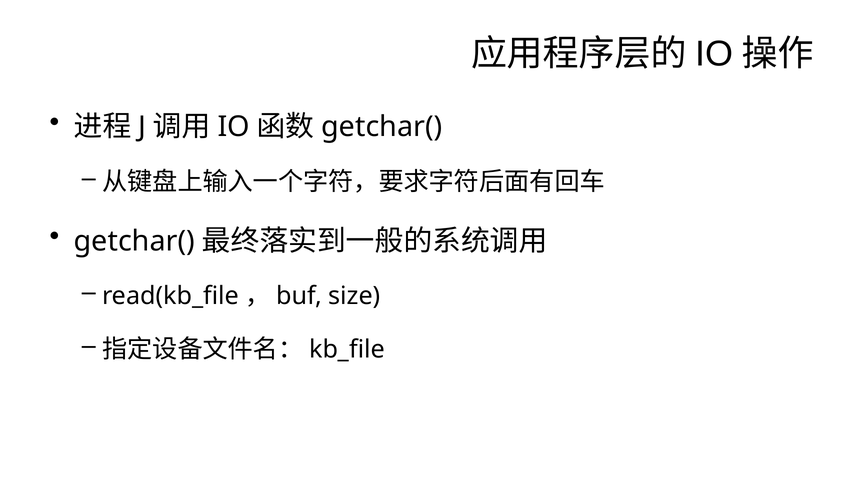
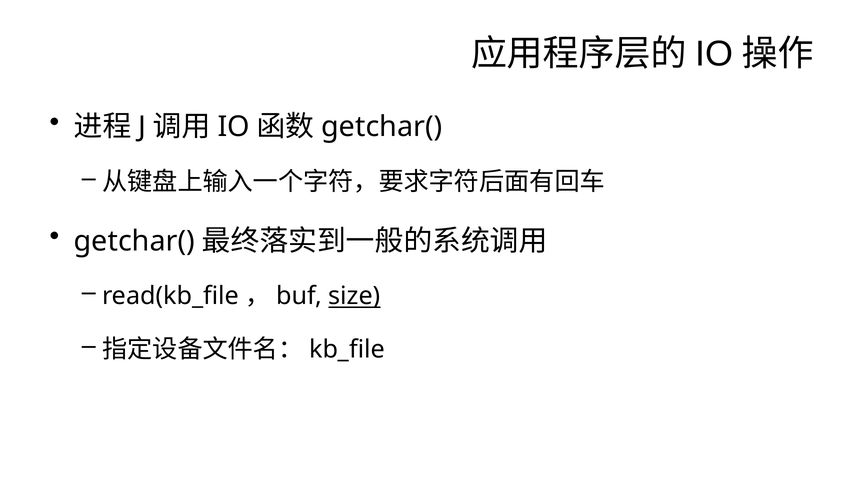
size underline: none -> present (354, 296)
